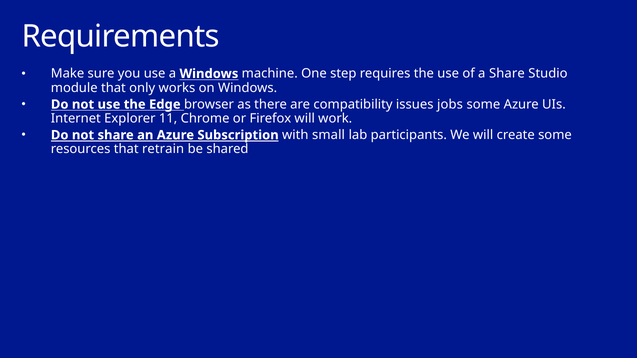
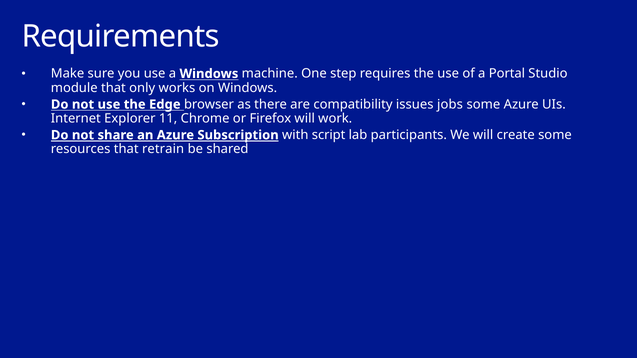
a Share: Share -> Portal (507, 74)
small: small -> script (329, 135)
